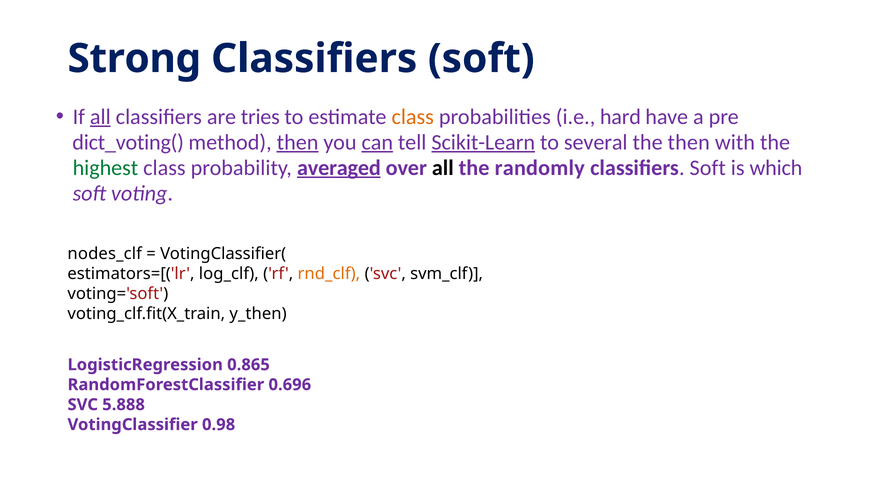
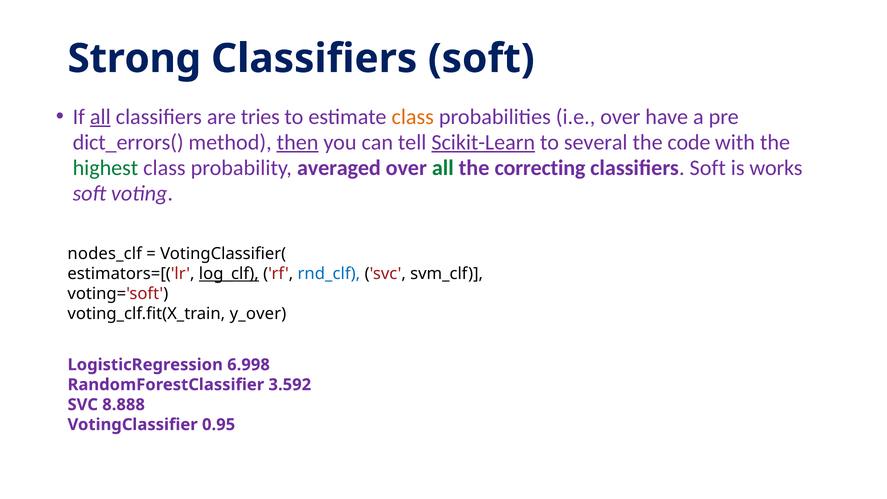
i.e hard: hard -> over (620, 117)
dict_voting(: dict_voting( -> dict_errors( (128, 142)
can underline: present -> none (377, 142)
the then: then -> code (689, 142)
averaged underline: present -> none (339, 168)
all colour: black -> green (443, 168)
randomly: randomly -> correcting (540, 168)
which: which -> works (776, 168)
log_clf underline: none -> present (229, 274)
rnd_clf colour: orange -> blue (329, 274)
y_then: y_then -> y_over (258, 314)
0.865: 0.865 -> 6.998 (249, 365)
0.696: 0.696 -> 3.592 (290, 385)
5.888: 5.888 -> 8.888 (124, 405)
0.98: 0.98 -> 0.95 (219, 425)
